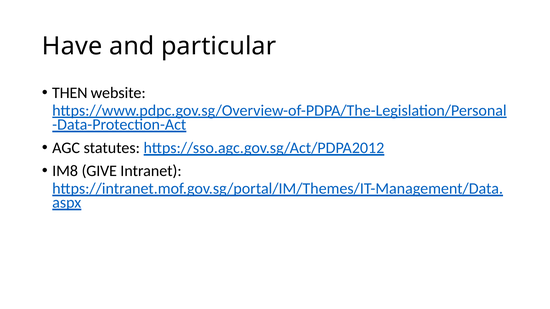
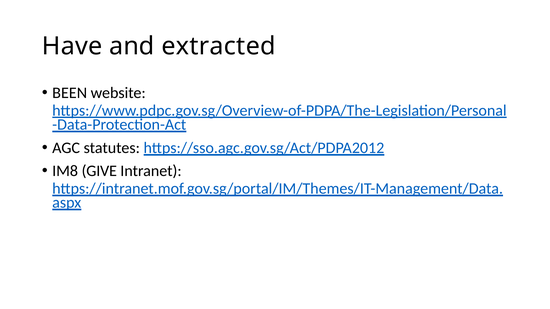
particular: particular -> extracted (219, 46)
THEN: THEN -> BEEN (70, 93)
